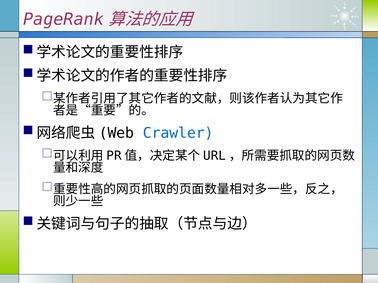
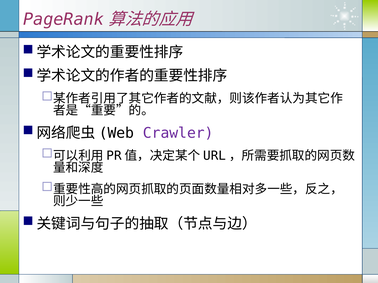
Crawler colour: blue -> purple (178, 133)
